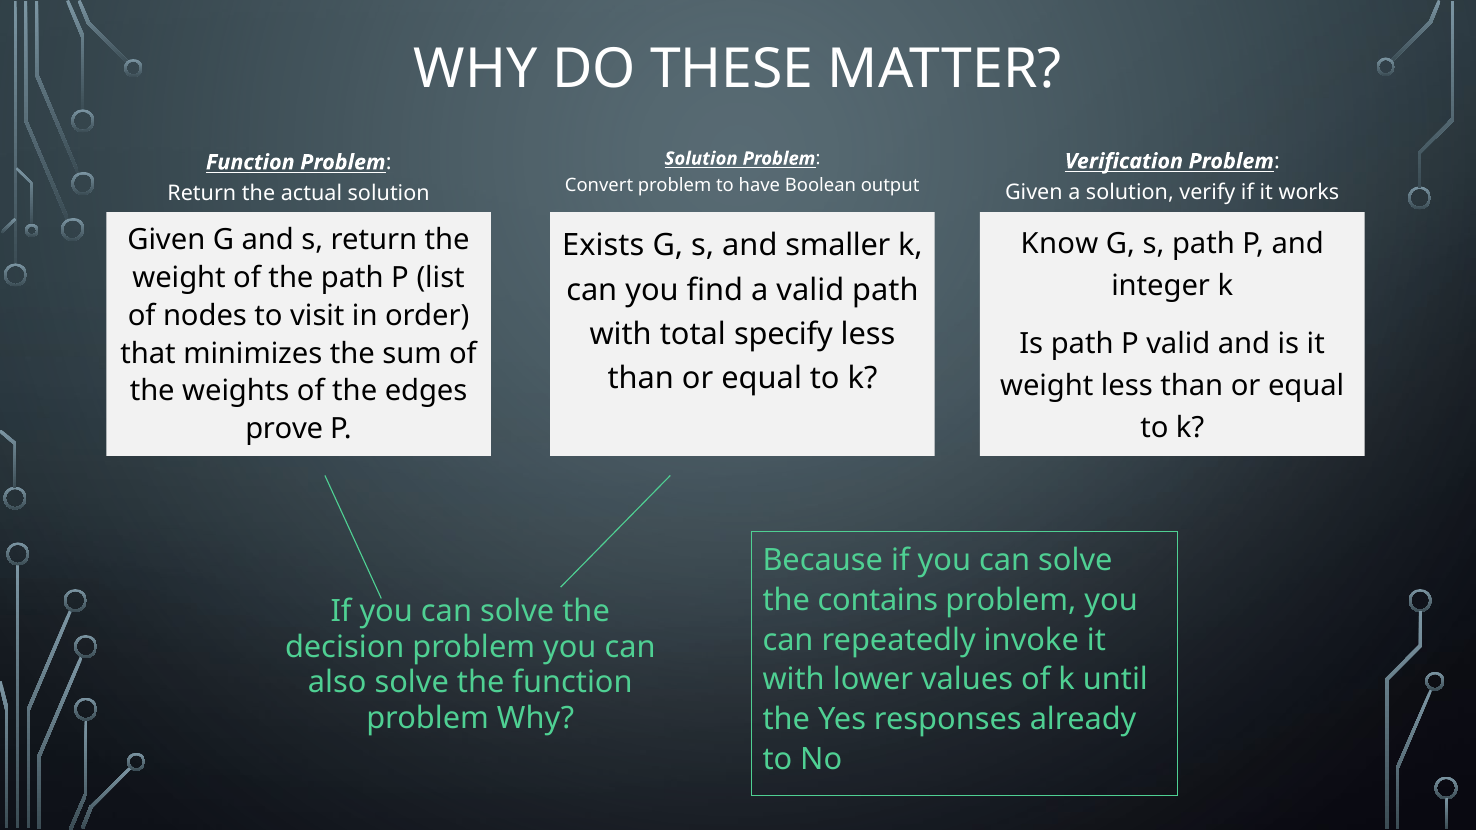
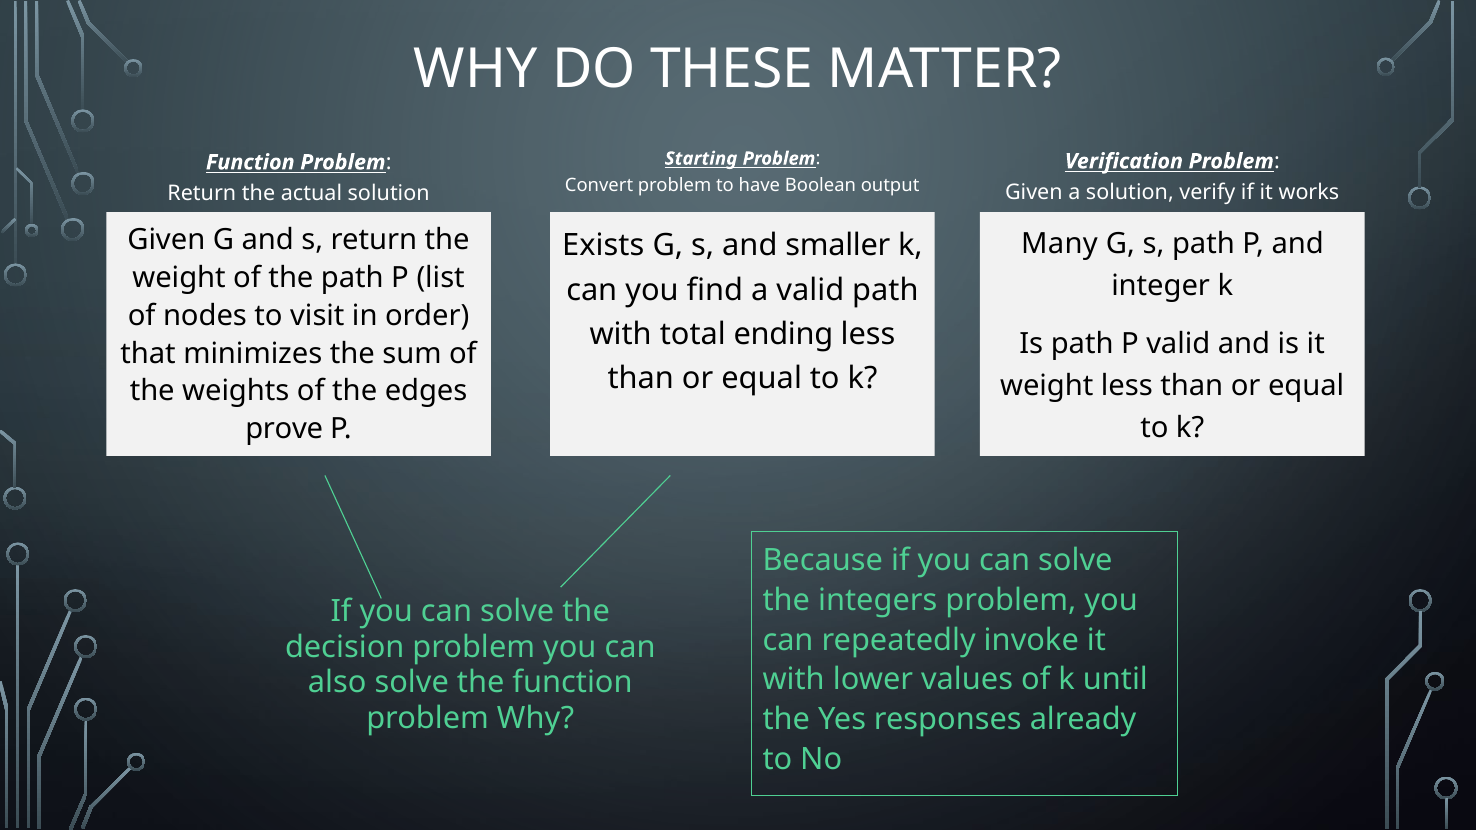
Solution: Solution -> Starting (701, 159)
Know: Know -> Many (1059, 244)
specify: specify -> ending (783, 334)
contains: contains -> integers (878, 600)
